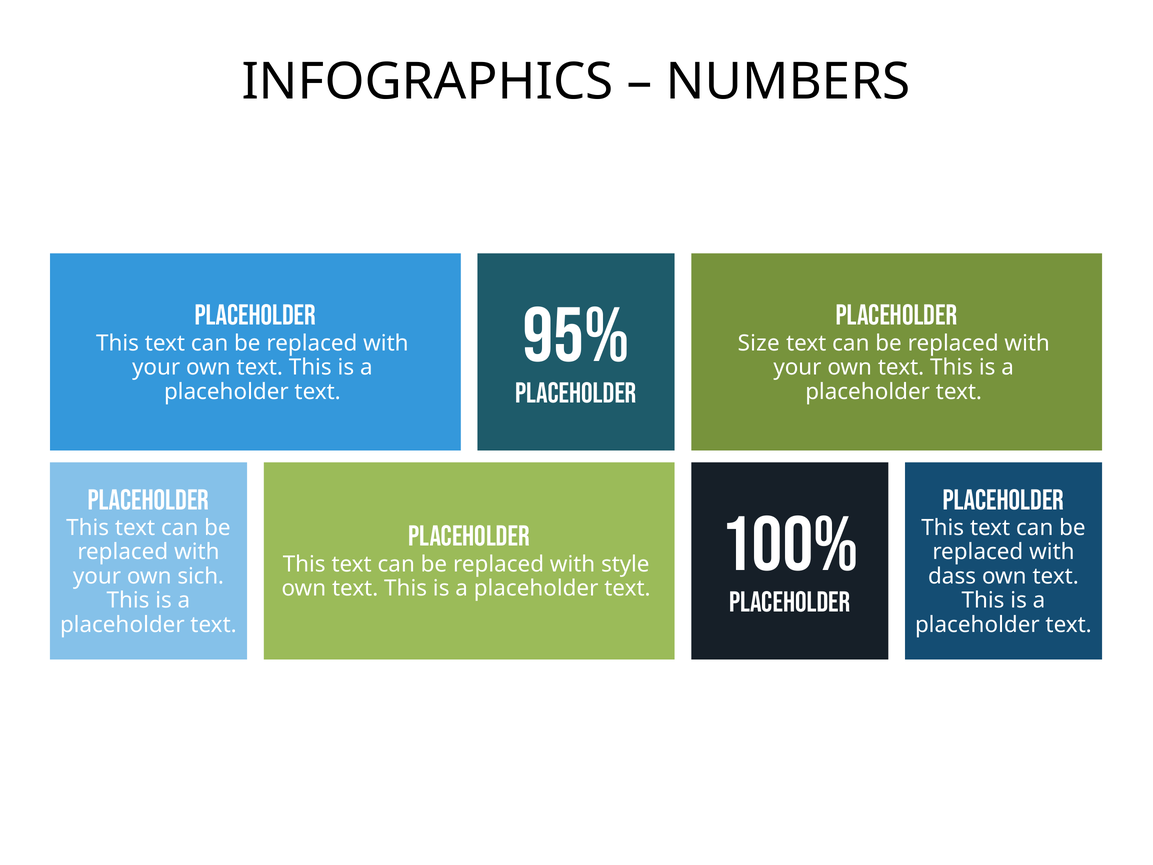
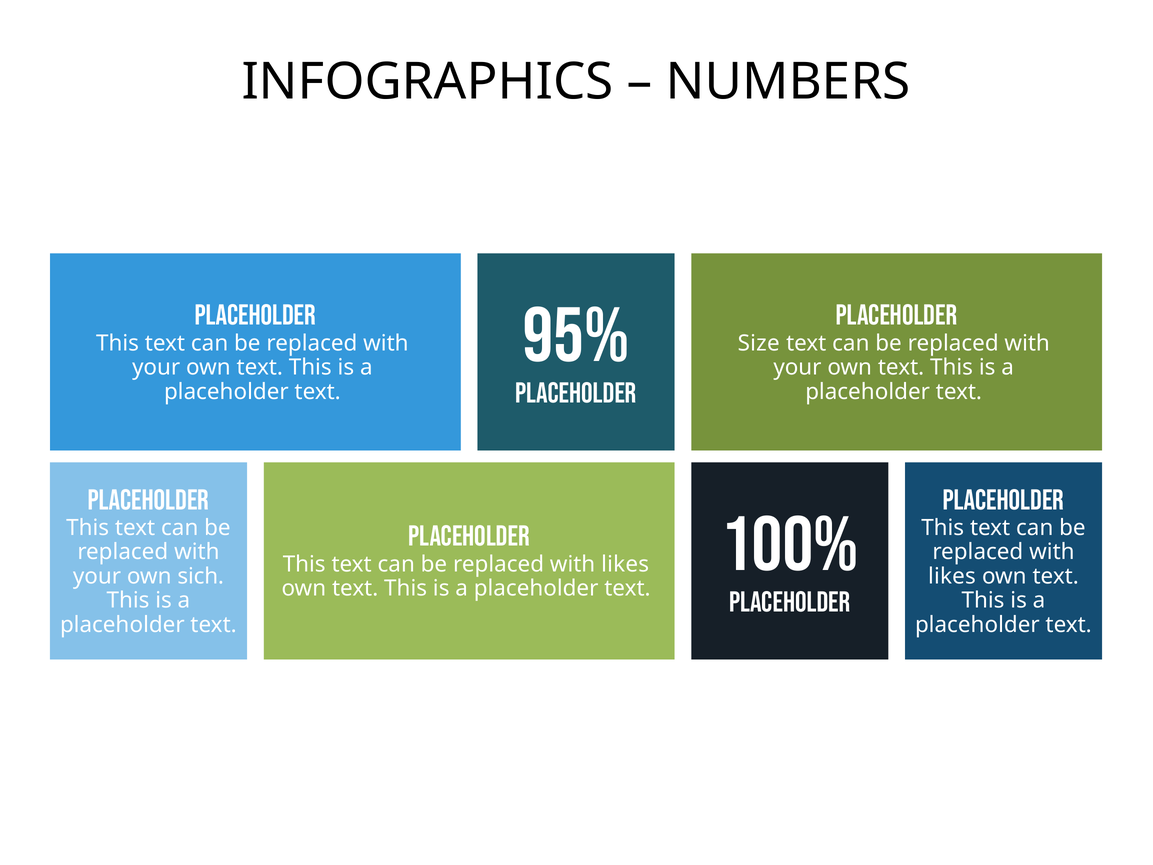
style: style -> likes (625, 564)
dass: dass -> likes (952, 576)
